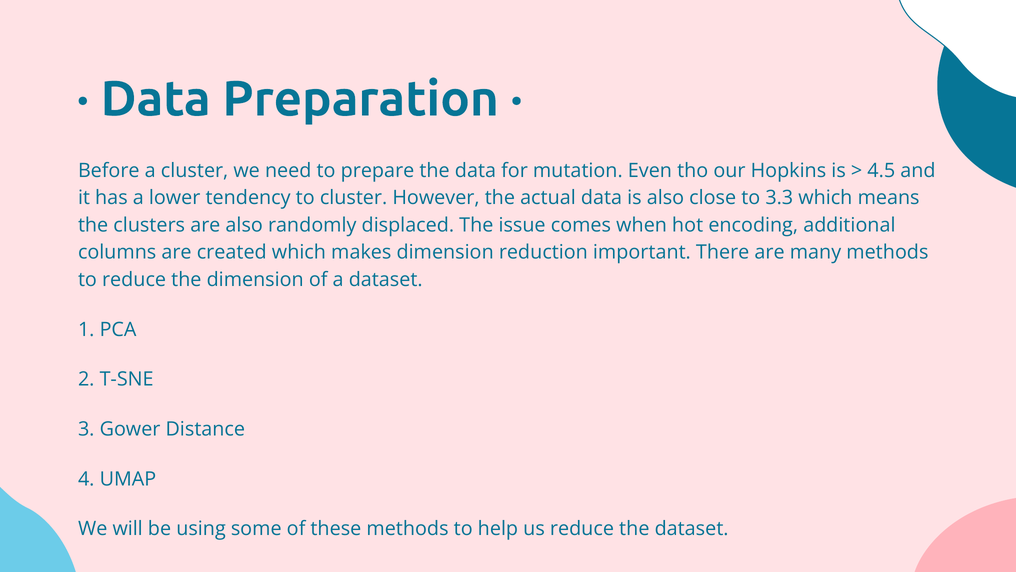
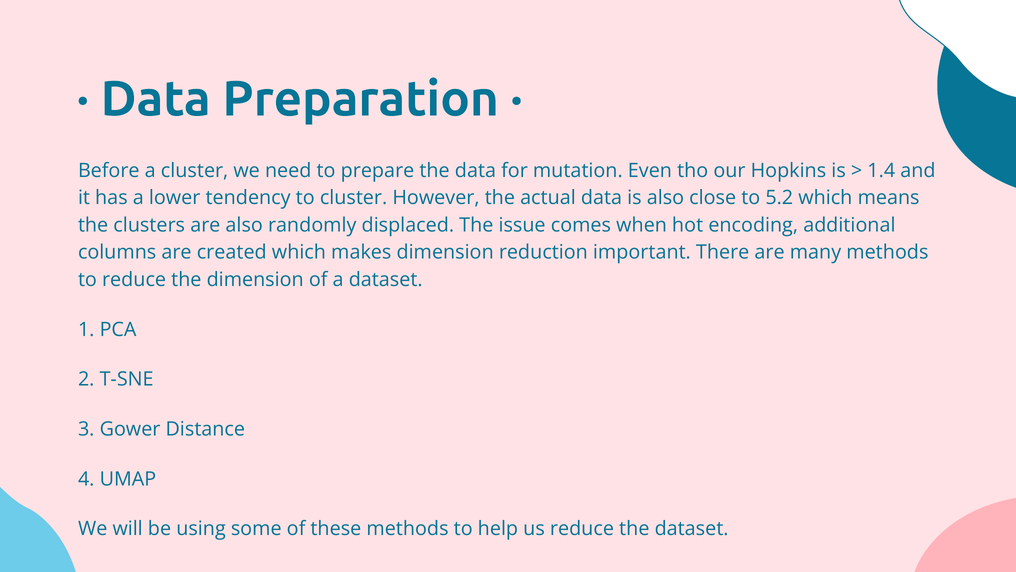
4.5: 4.5 -> 1.4 (881, 170)
3.3: 3.3 -> 5.2 (779, 198)
